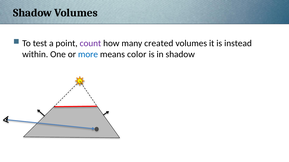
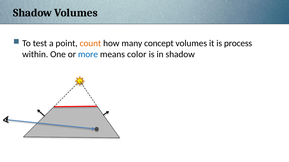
count colour: purple -> orange (90, 43)
created: created -> concept (159, 43)
instead: instead -> process (238, 43)
